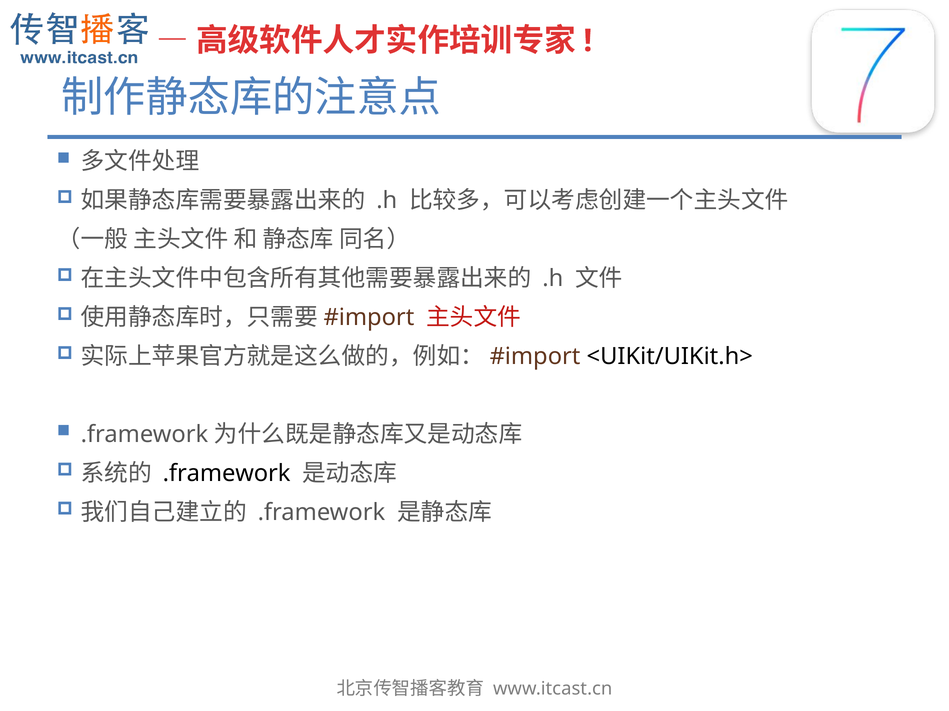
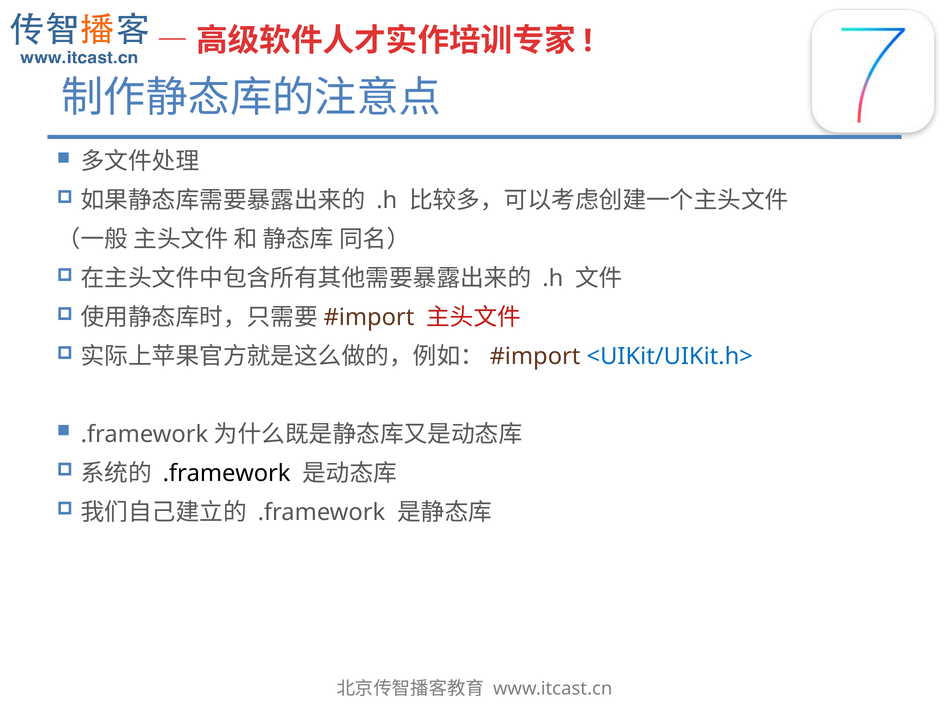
<UIKit/UIKit.h> colour: black -> blue (670, 357)
